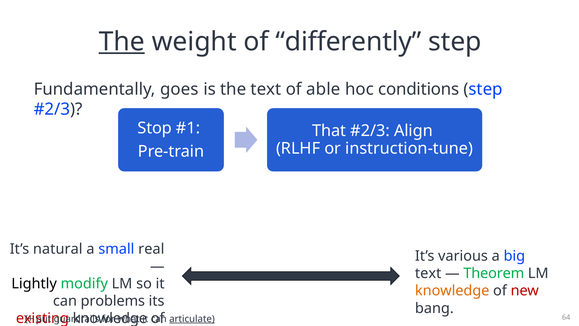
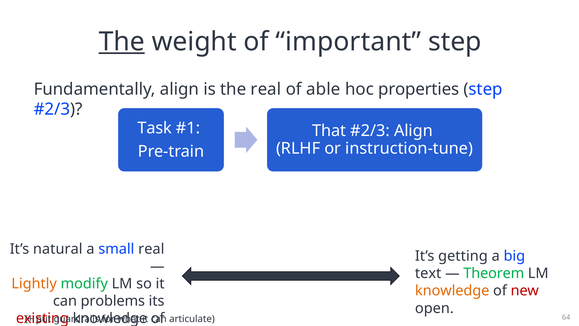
differently: differently -> important (348, 42)
Fundamentally goes: goes -> align (179, 89)
the text: text -> real (266, 89)
conditions: conditions -> properties (419, 89)
Stop: Stop -> Task (155, 128)
various: various -> getting (463, 256)
Lightly colour: black -> orange (34, 283)
bang: bang -> open (434, 308)
articulate underline: present -> none (192, 319)
